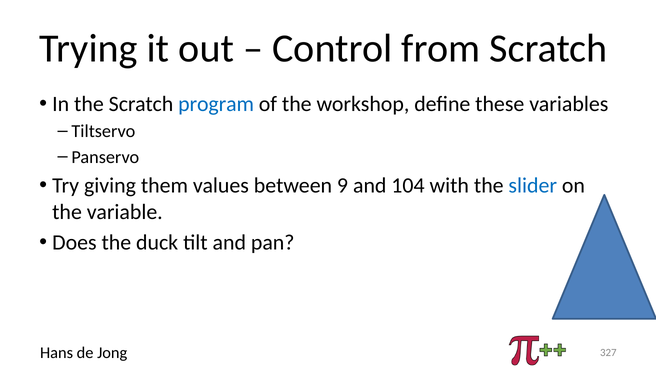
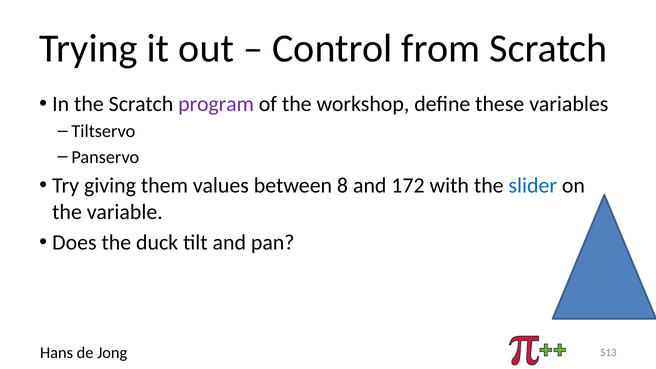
program colour: blue -> purple (216, 104)
9: 9 -> 8 (343, 186)
104: 104 -> 172 (408, 186)
327: 327 -> 513 (608, 352)
